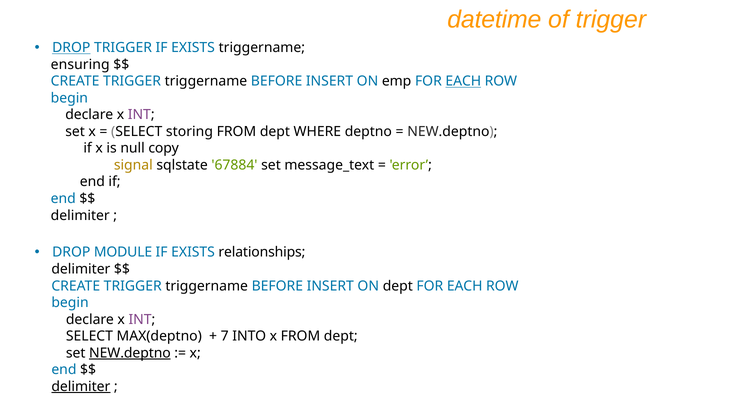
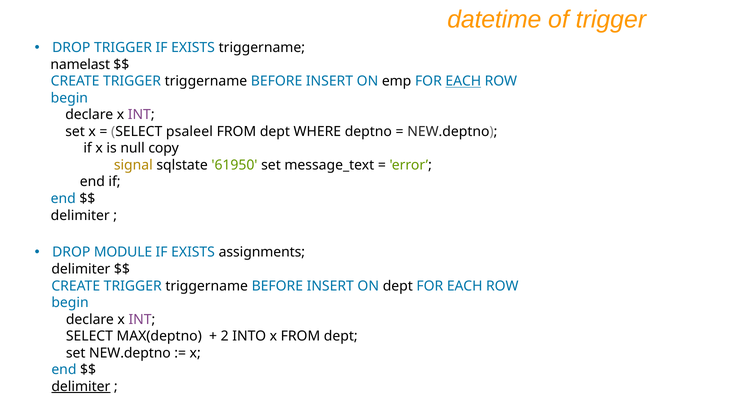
DROP underline: present -> none (71, 48)
ensuring: ensuring -> namelast (80, 65)
storing: storing -> psaleel (189, 132)
67884: 67884 -> 61950 (234, 165)
relationships: relationships -> assignments (262, 252)
7: 7 -> 2 (225, 336)
NEW.deptno underline: present -> none (130, 353)
